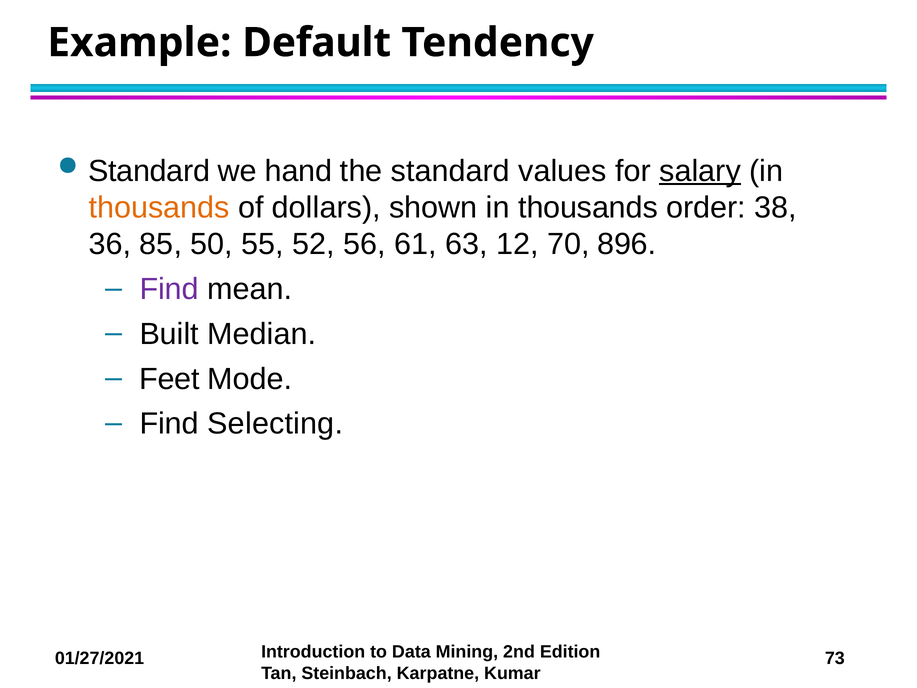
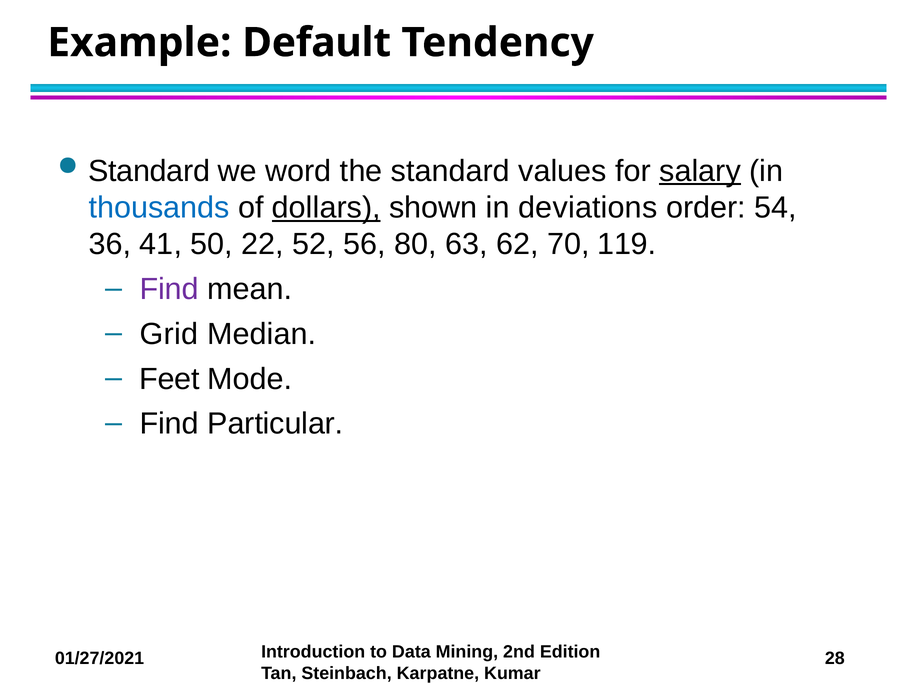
hand: hand -> word (298, 171)
thousands colour: orange -> blue (159, 208)
dollars underline: none -> present (326, 208)
shown in thousands: thousands -> deviations (588, 208)
38: 38 -> 54 (776, 208)
85: 85 -> 41 (161, 244)
55: 55 -> 22 (263, 244)
61: 61 -> 80 (415, 244)
12: 12 -> 62 (517, 244)
896: 896 -> 119 (627, 244)
Built: Built -> Grid (169, 334)
Selecting: Selecting -> Particular (275, 424)
73: 73 -> 28 (835, 658)
